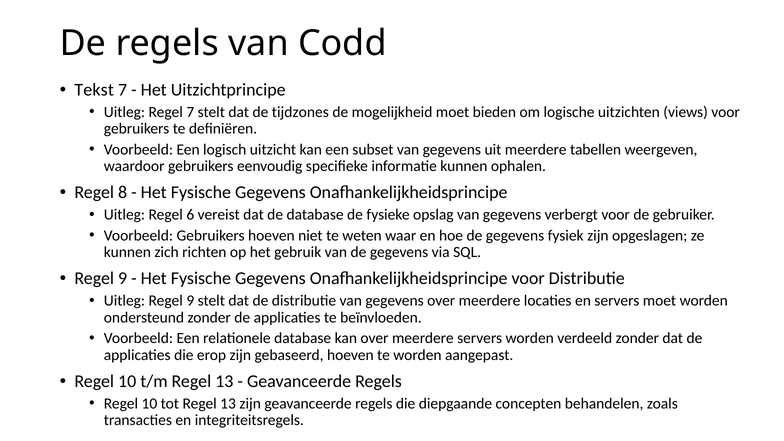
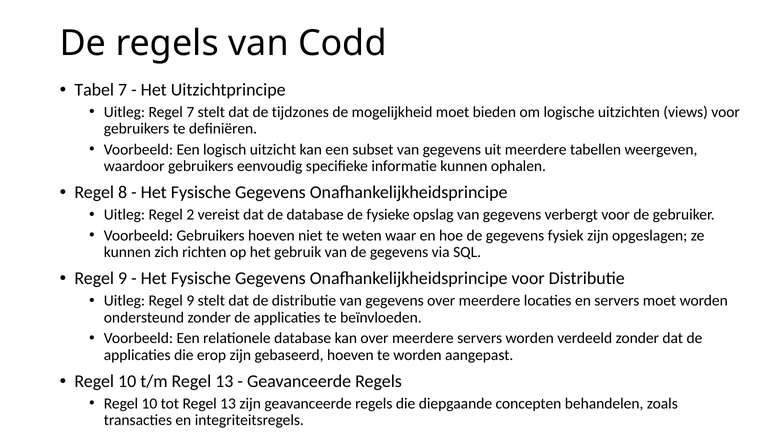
Tekst: Tekst -> Tabel (94, 90)
6: 6 -> 2 (190, 215)
